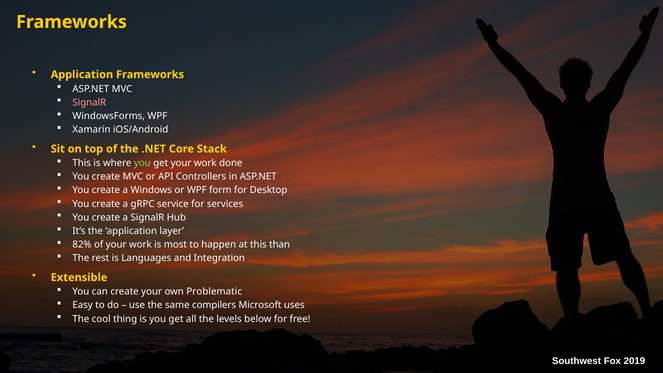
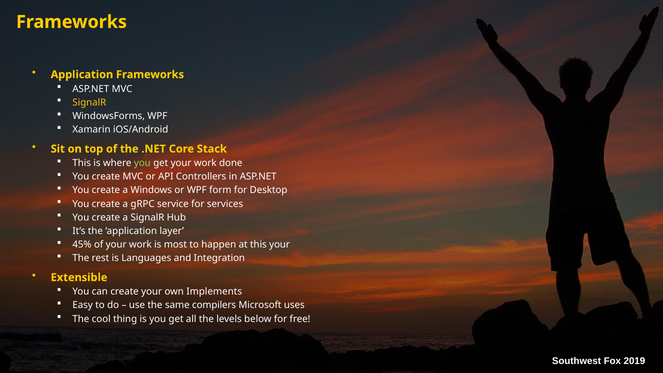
SignalR colour: pink -> yellow (89, 102)
82%: 82% -> 45% (82, 244)
this than: than -> your (280, 244)
Problematic: Problematic -> Implements (214, 292)
